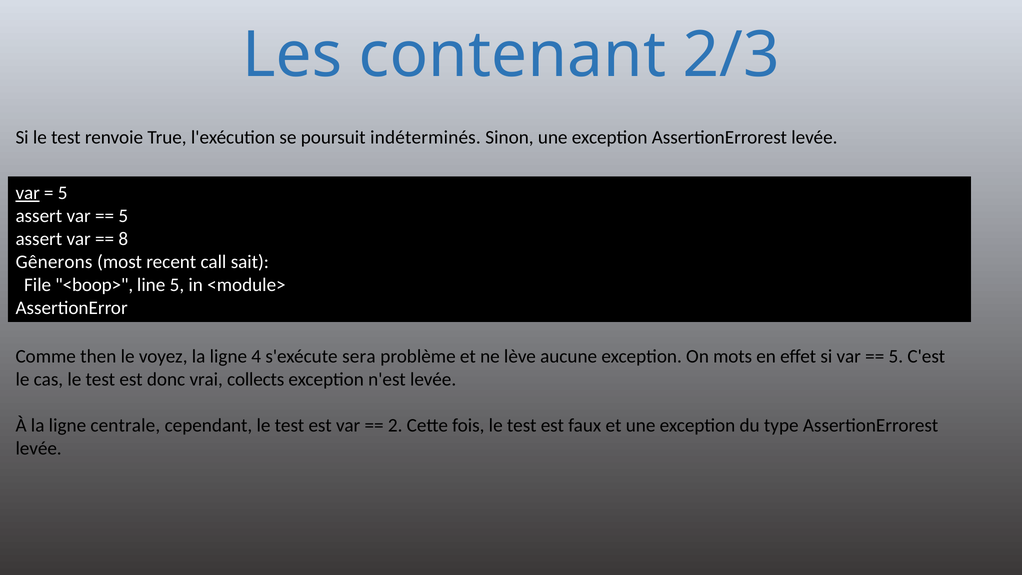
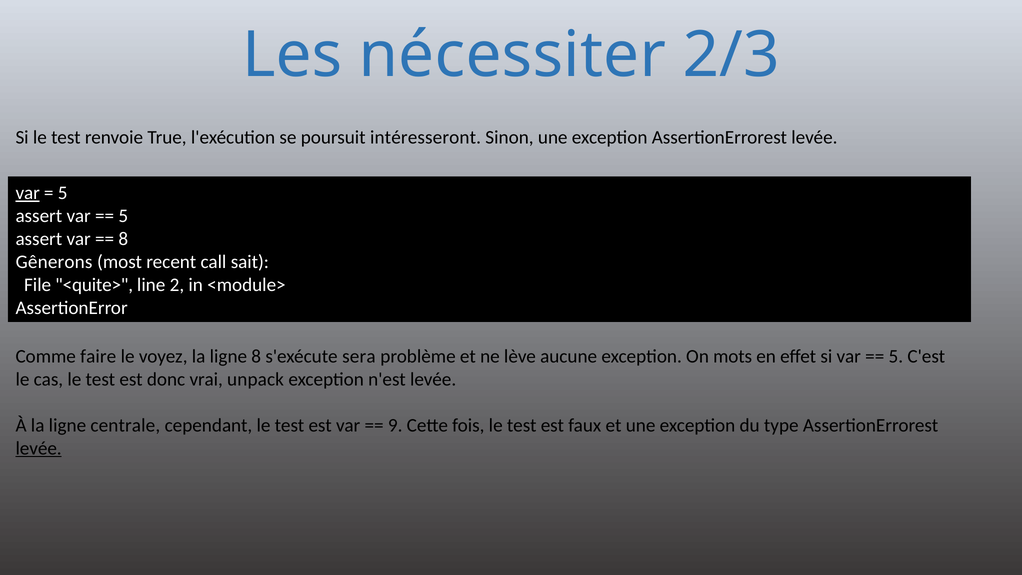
contenant: contenant -> nécessiter (512, 55)
indéterminés: indéterminés -> intéresseront (426, 138)
<boop>: <boop> -> <quite> (94, 285)
line 5: 5 -> 2 (177, 285)
then: then -> faire (98, 356)
ligne 4: 4 -> 8 (256, 356)
collects: collects -> unpack (256, 379)
2: 2 -> 9 (395, 425)
levée underline: none -> present (39, 448)
